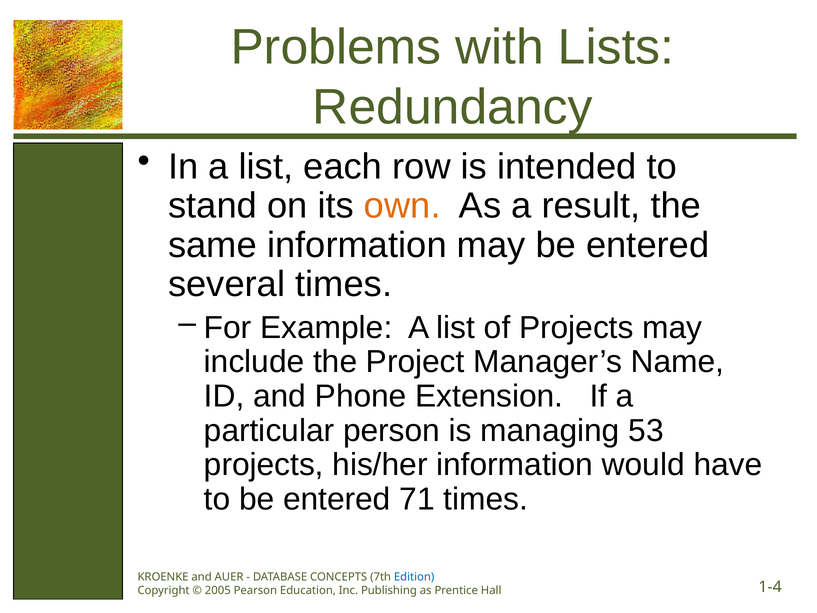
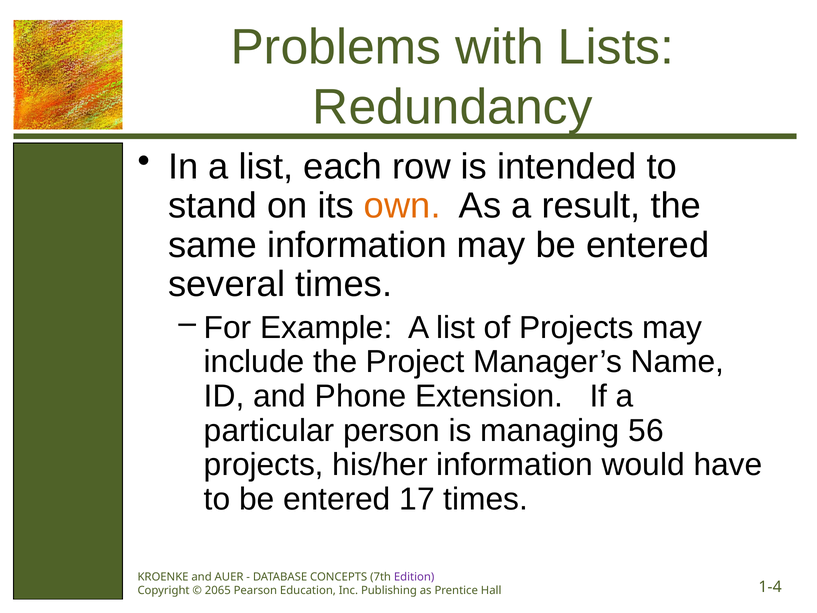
53: 53 -> 56 (646, 430)
71: 71 -> 17 (417, 499)
Edition colour: blue -> purple (414, 577)
2005: 2005 -> 2065 (218, 590)
